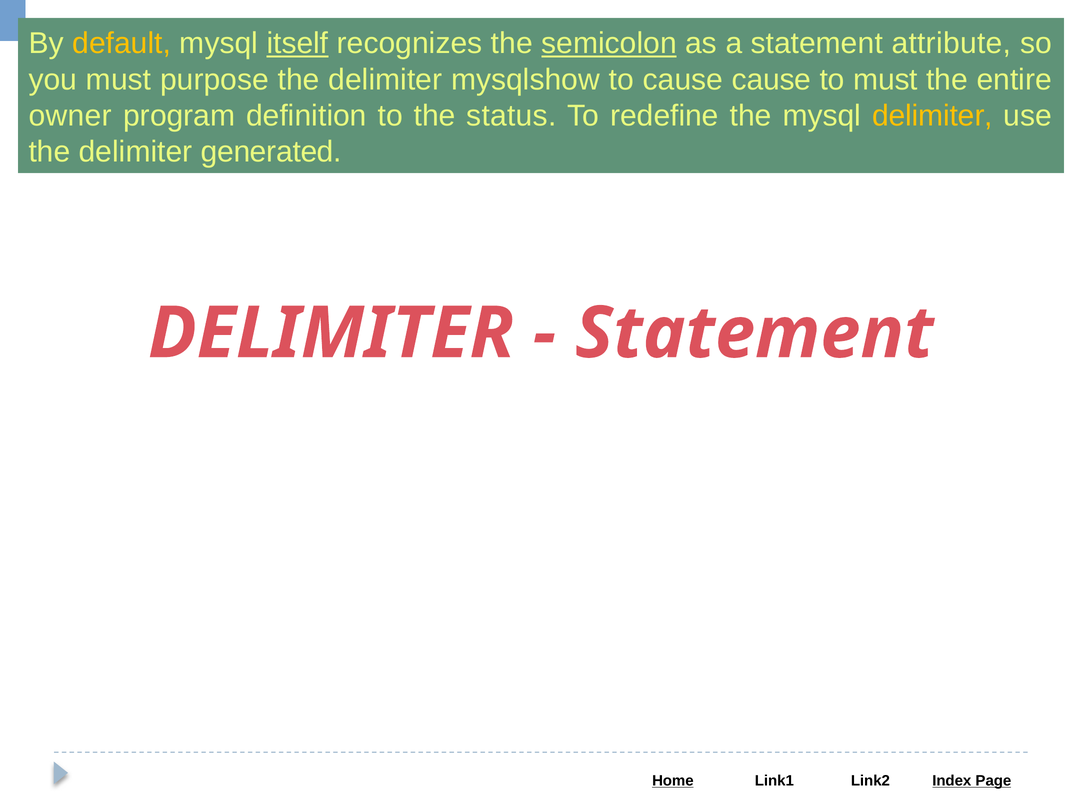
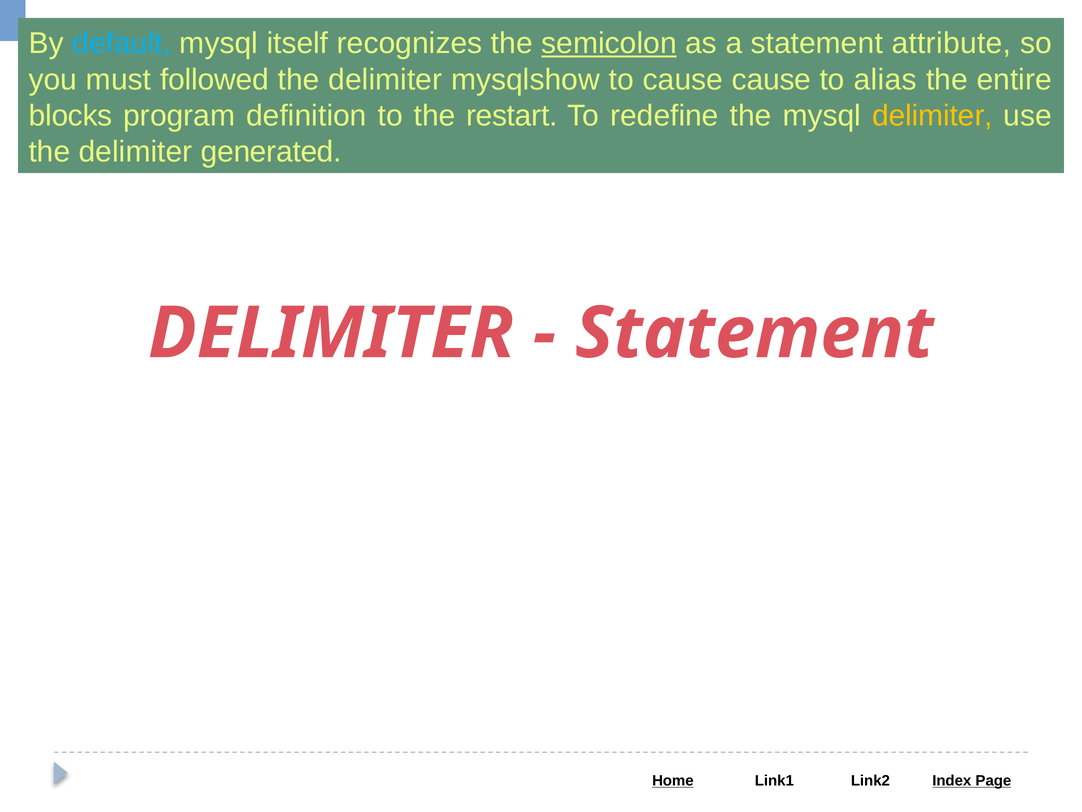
default colour: yellow -> light blue (122, 43)
itself underline: present -> none (297, 43)
purpose: purpose -> followed (215, 80)
to must: must -> alias (885, 80)
owner: owner -> blocks (71, 116)
status: status -> restart (512, 116)
